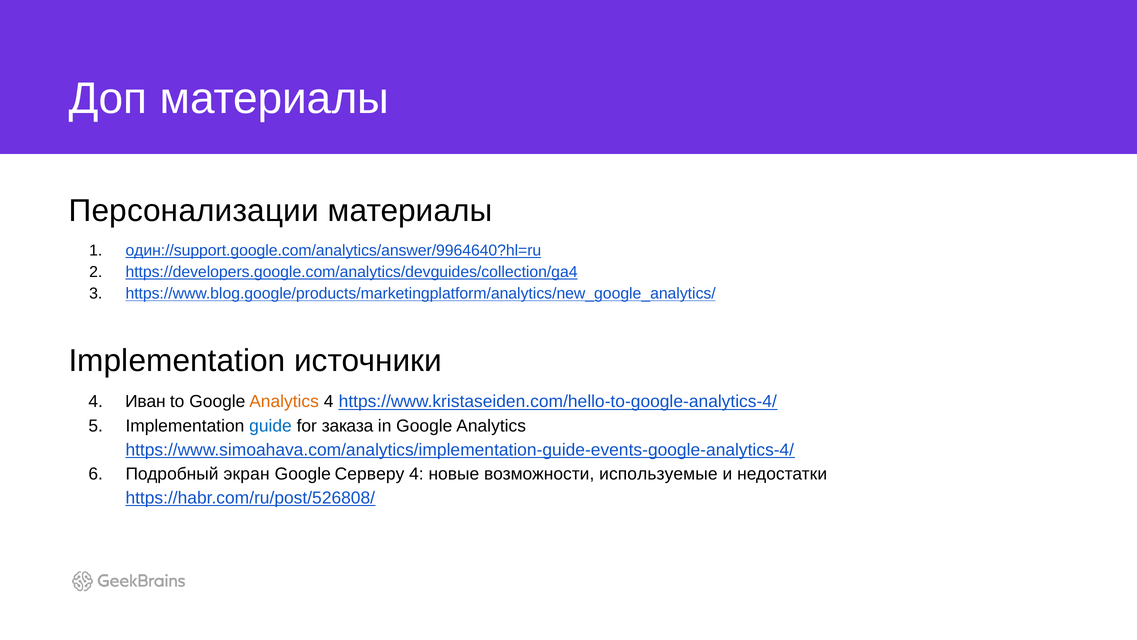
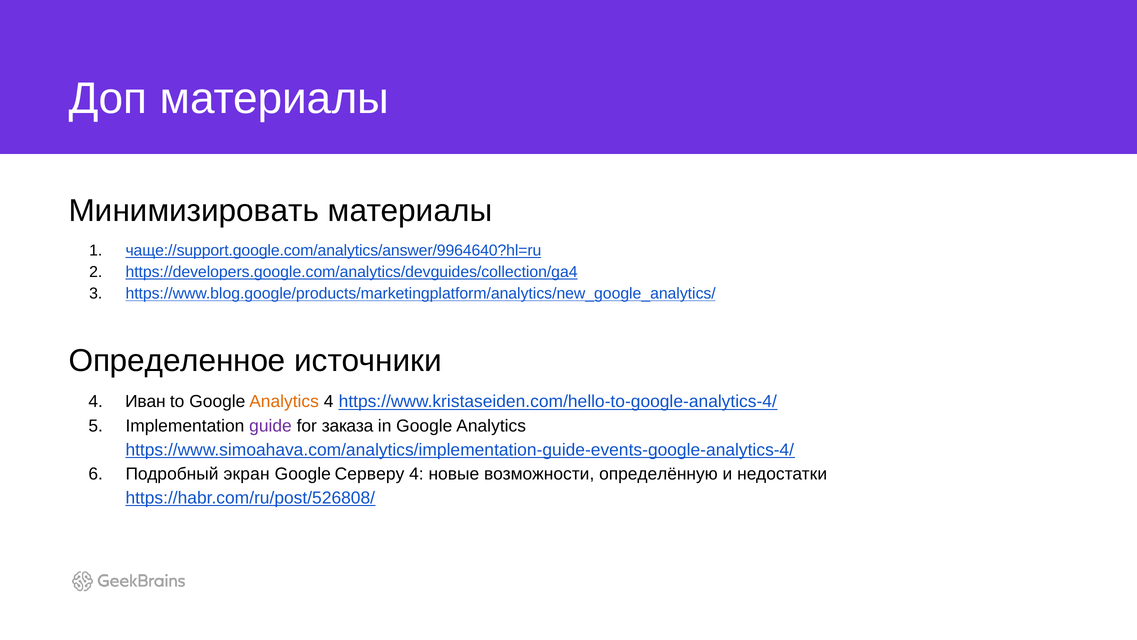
Персонализации: Персонализации -> Минимизировать (194, 211)
один://support.google.com/analytics/answer/9964640?hl=ru: один://support.google.com/analytics/answer/9964640?hl=ru -> чаще://support.google.com/analytics/answer/9964640?hl=ru (333, 250)
Implementation: Implementation -> Определенное (177, 360)
guide colour: blue -> purple (271, 426)
используемые: используемые -> определённую (658, 474)
